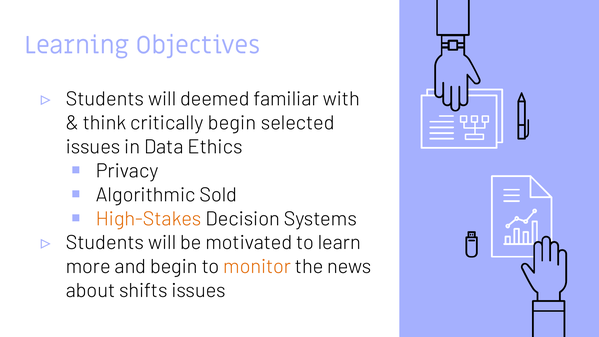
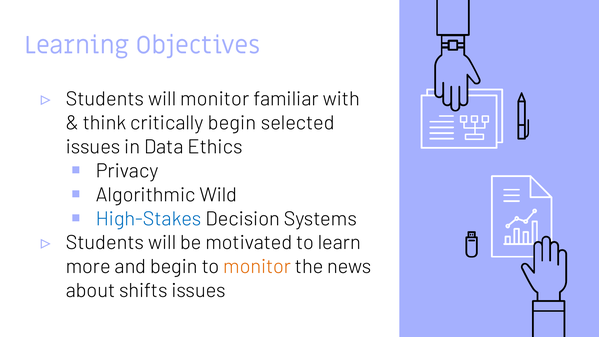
will deemed: deemed -> monitor (215, 99)
Sold: Sold -> Wild (218, 195)
High-Stakes colour: orange -> blue (149, 219)
